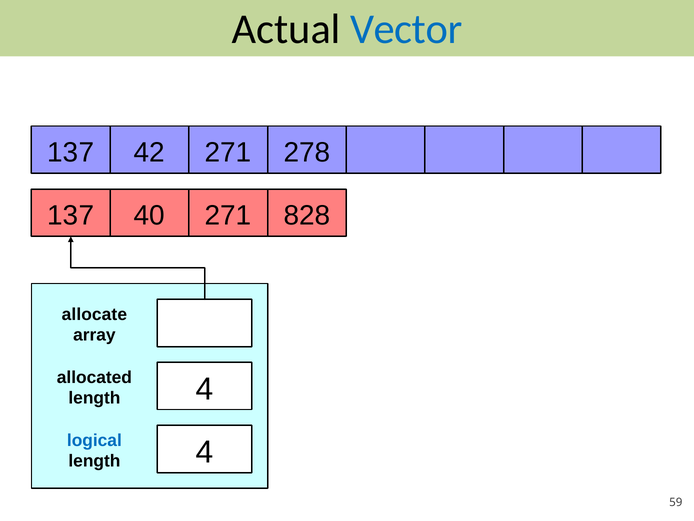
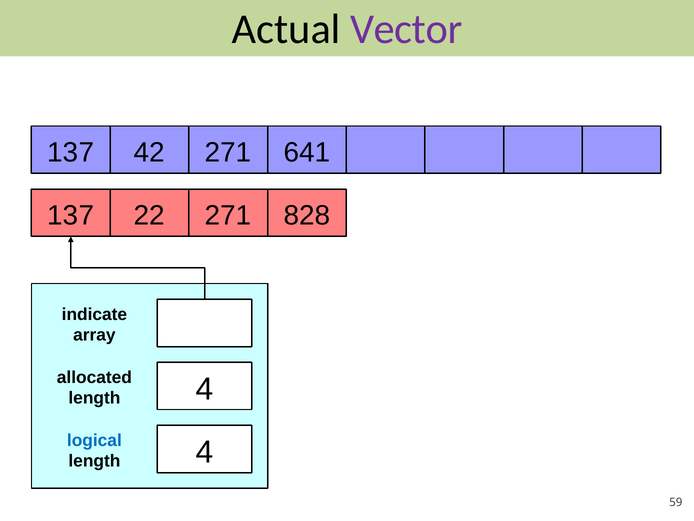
Vector colour: blue -> purple (406, 29)
278: 278 -> 641 (307, 152)
40: 40 -> 22 (149, 215)
allocate: allocate -> indicate (94, 314)
